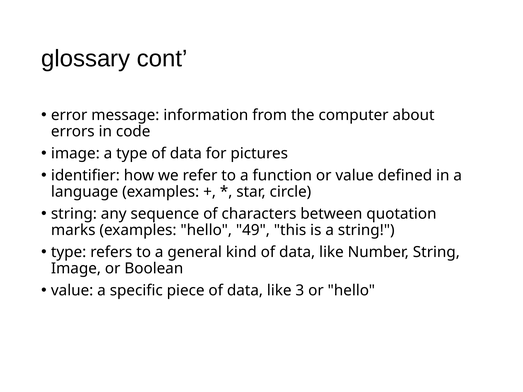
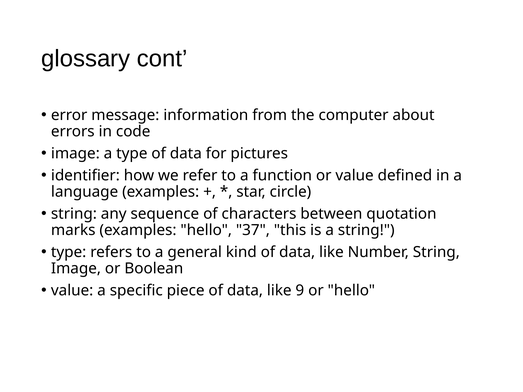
49: 49 -> 37 (253, 230)
3: 3 -> 9 (300, 291)
